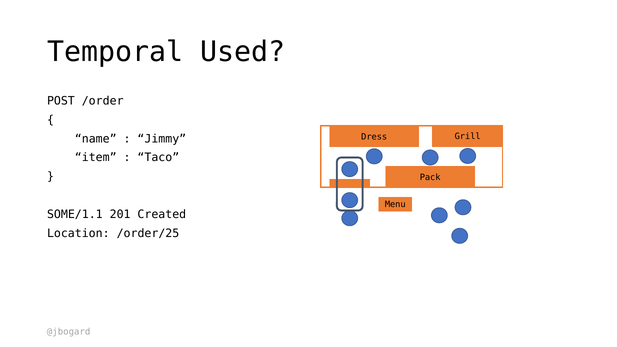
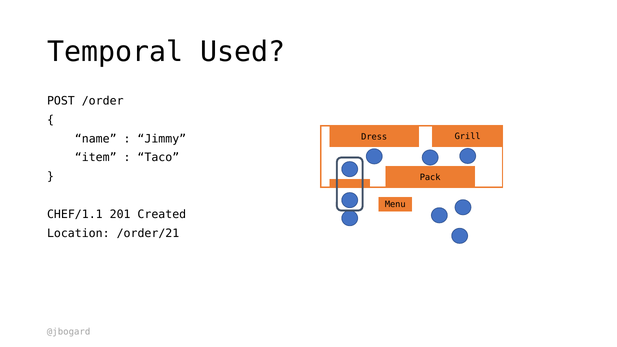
SOME/1.1: SOME/1.1 -> CHEF/1.1 (75, 214)
/order/25: /order/25 -> /order/21 (148, 233)
